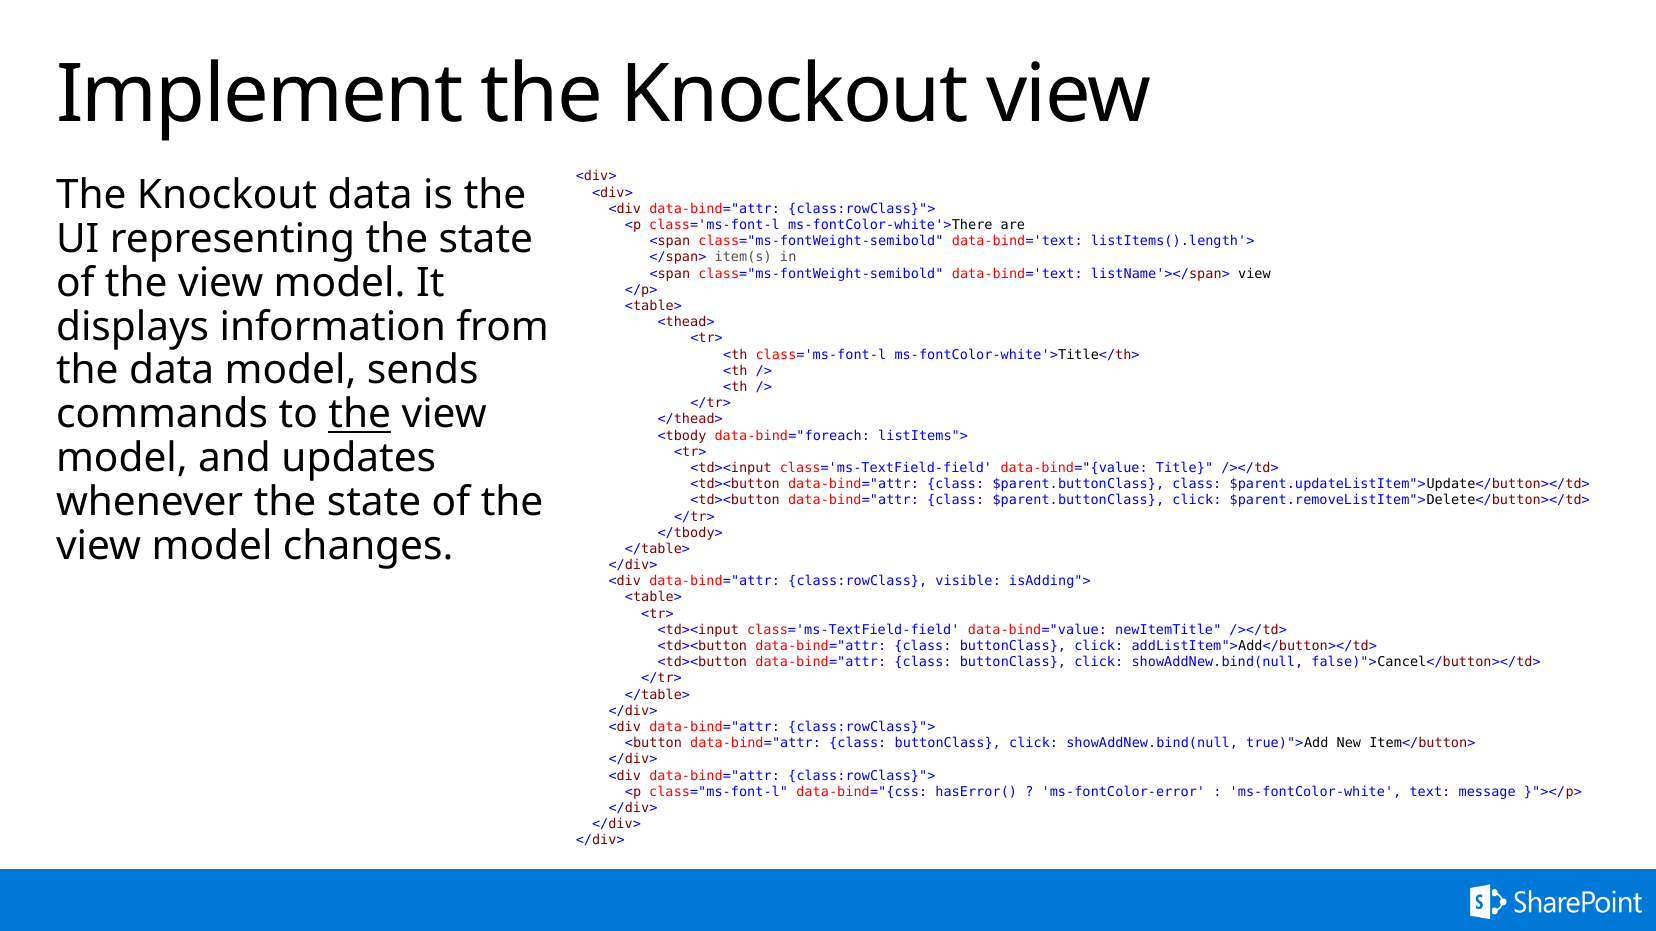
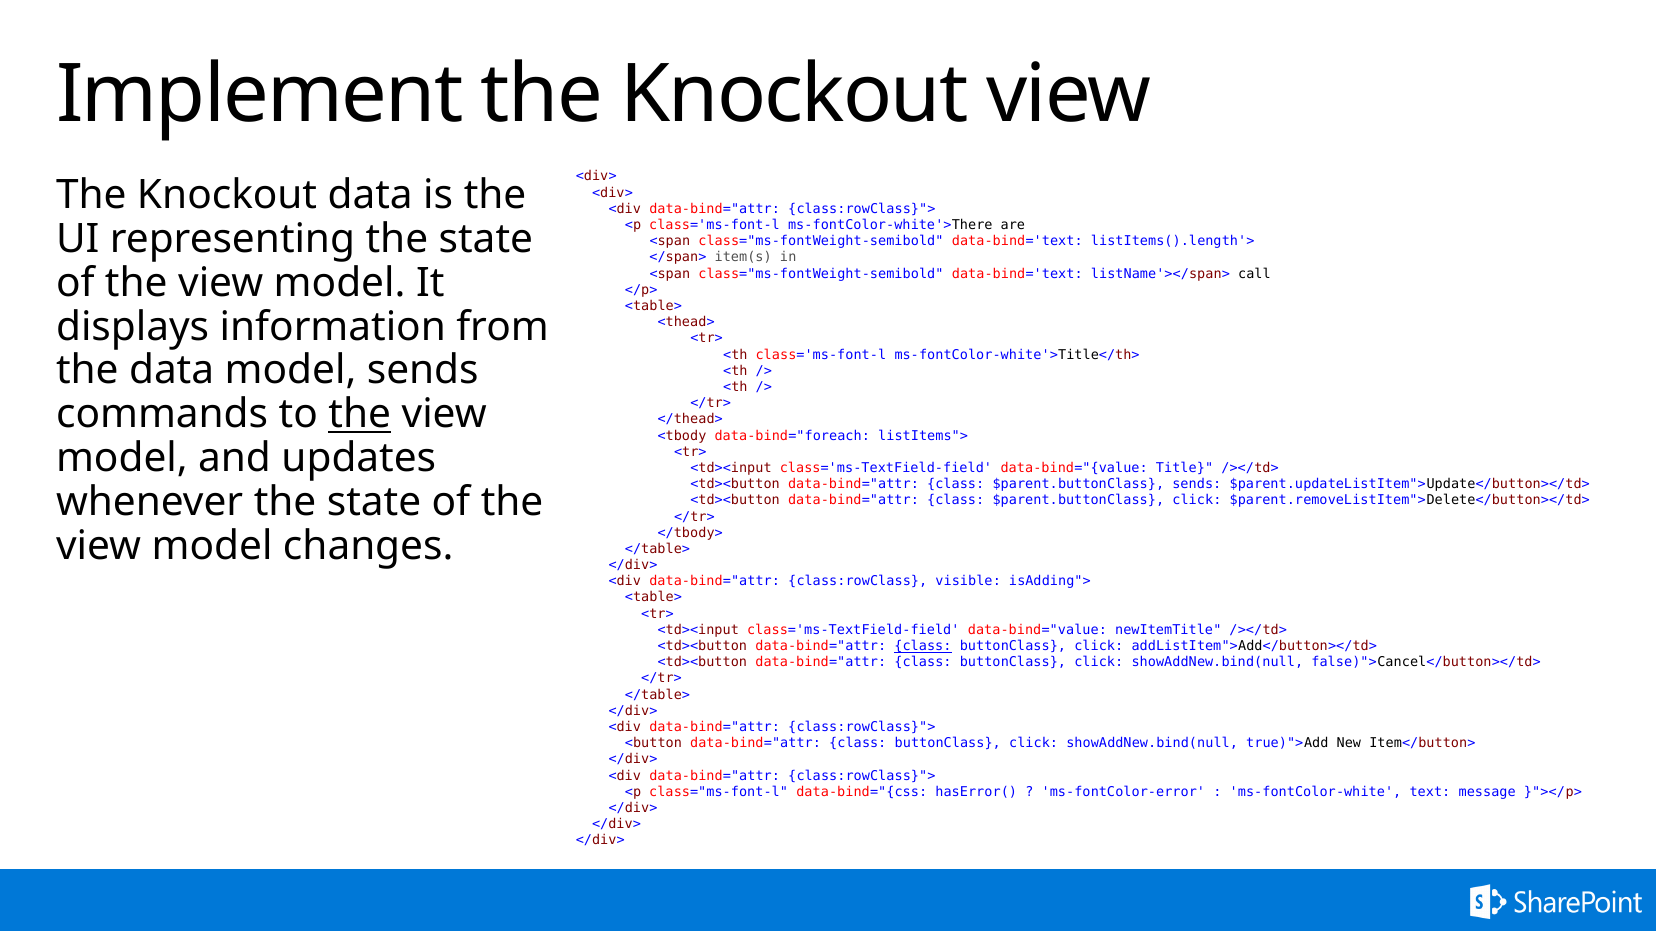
listName'></span> view: view -> call (1254, 274)
$parent.buttonClass class: class -> sends (1197, 484)
class underline: none -> present (923, 646)
